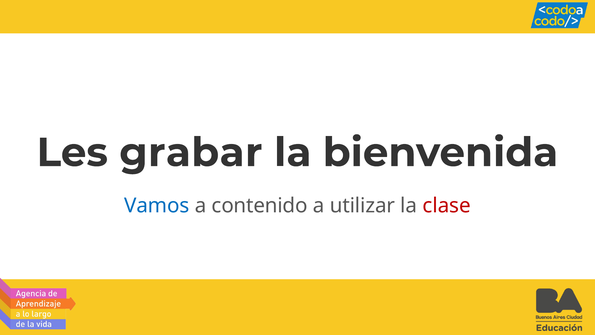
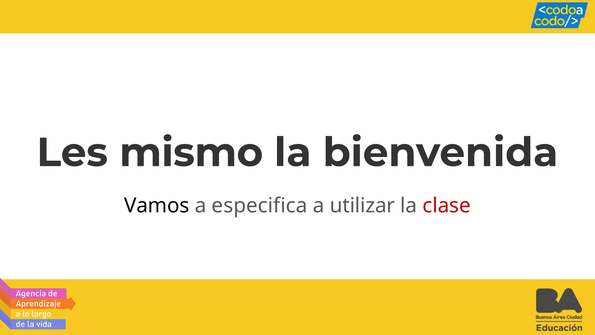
grabar: grabar -> mismo (191, 153)
Vamos colour: blue -> black (157, 206)
contenido: contenido -> especifica (260, 206)
